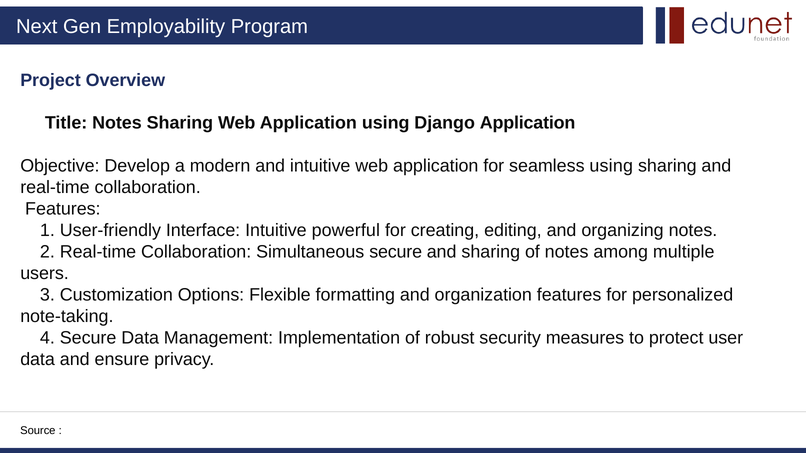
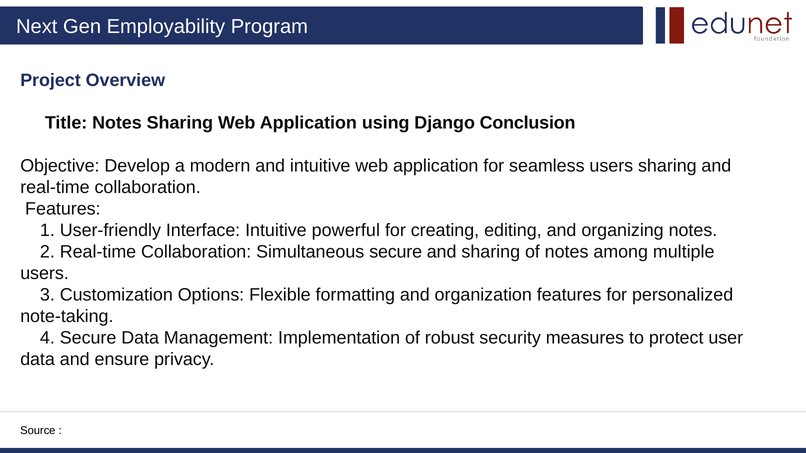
Django Application: Application -> Conclusion (528, 123)
seamless using: using -> users (611, 166)
